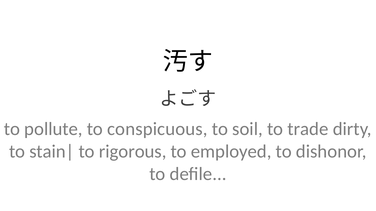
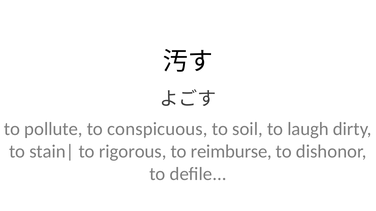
trade: trade -> laugh (308, 129)
employed: employed -> reimburse (231, 152)
